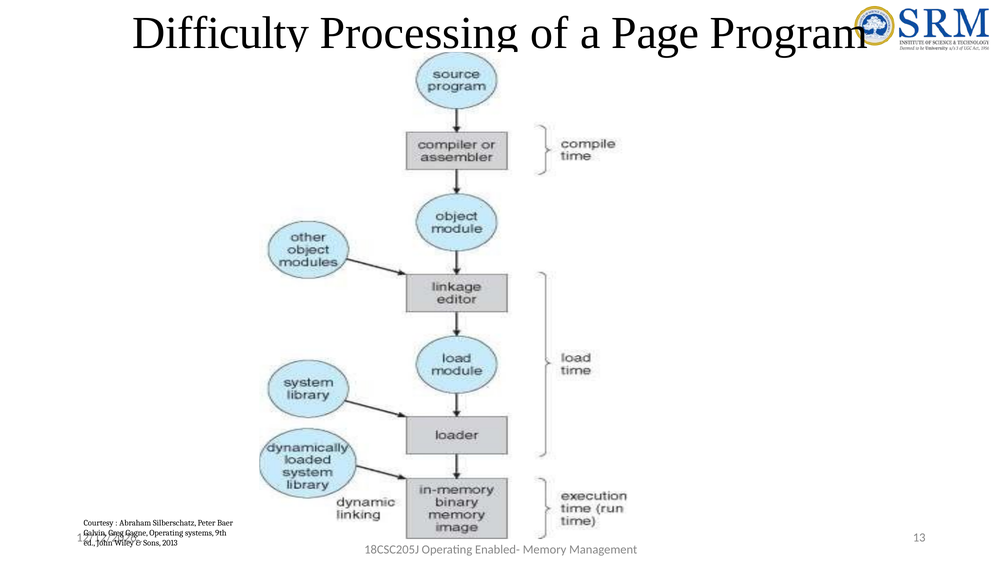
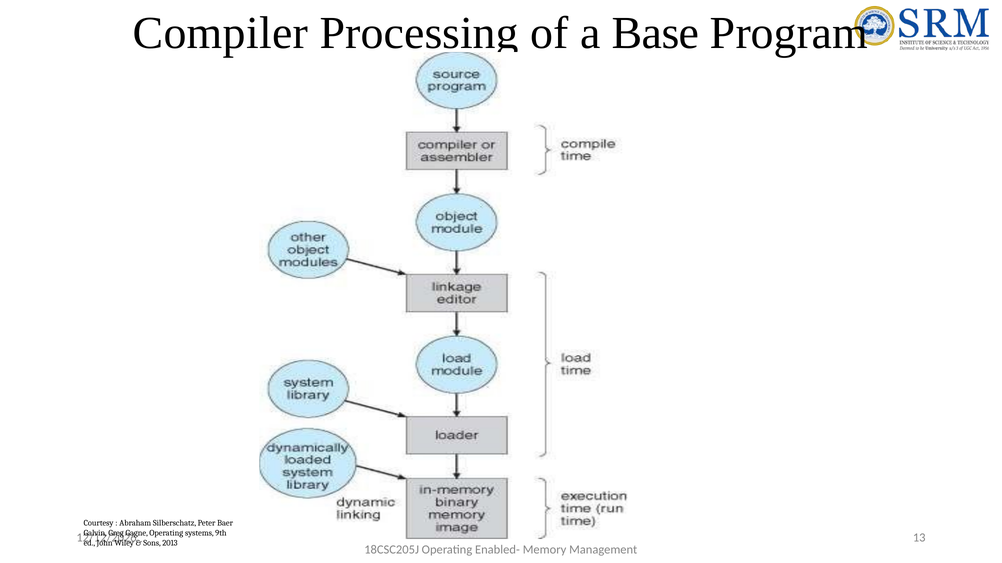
Difficulty: Difficulty -> Compiler (220, 33)
Page: Page -> Base (655, 33)
